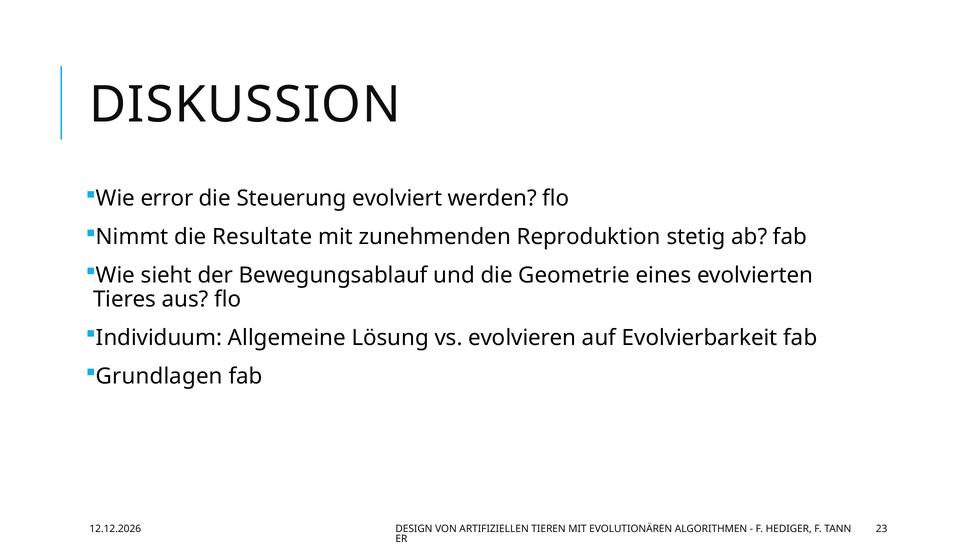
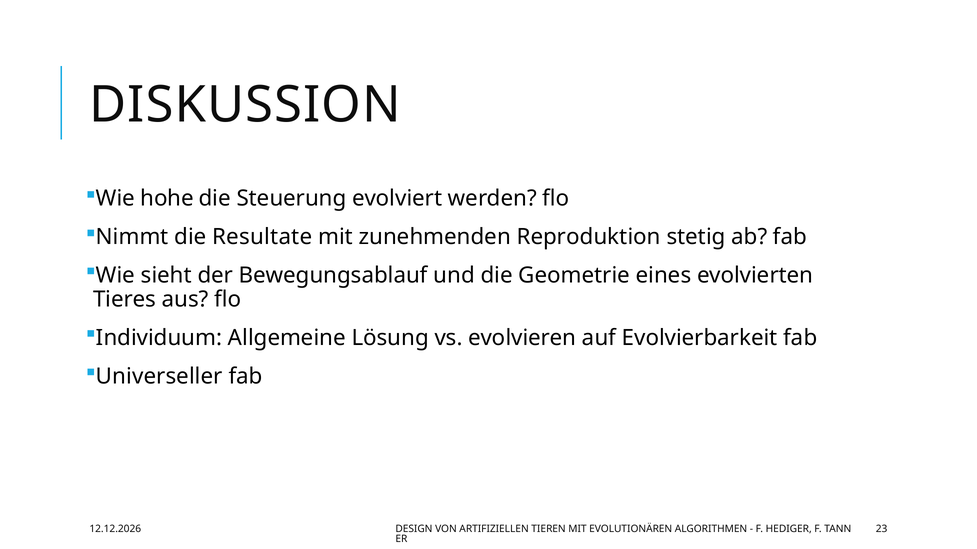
error: error -> hohe (167, 199)
Grundlagen: Grundlagen -> Universeller (159, 377)
